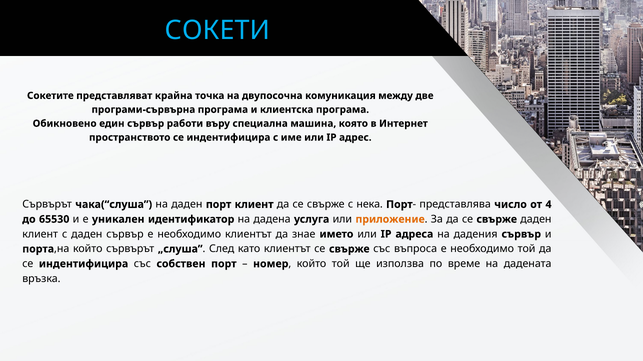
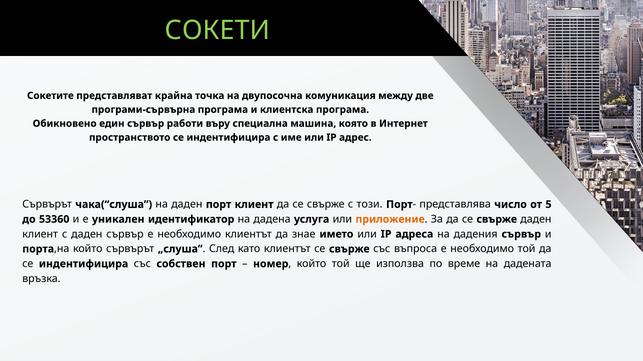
СОКЕТИ colour: light blue -> light green (217, 31)
нека: нека -> този (370, 205)
4: 4 -> 5 (548, 205)
65530: 65530 -> 53360 (54, 220)
